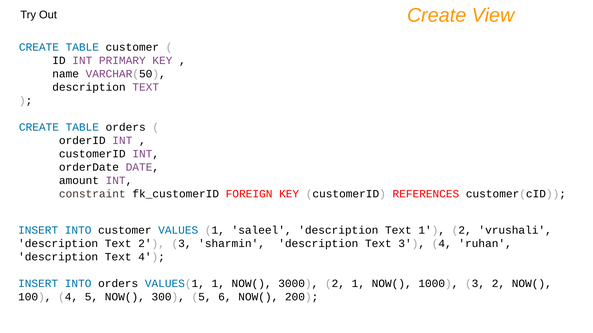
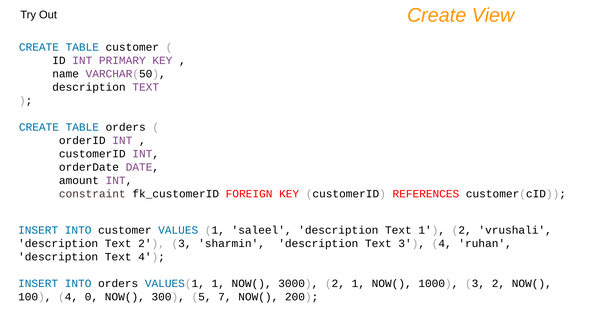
4 5: 5 -> 0 (91, 297)
6: 6 -> 7 (225, 297)
